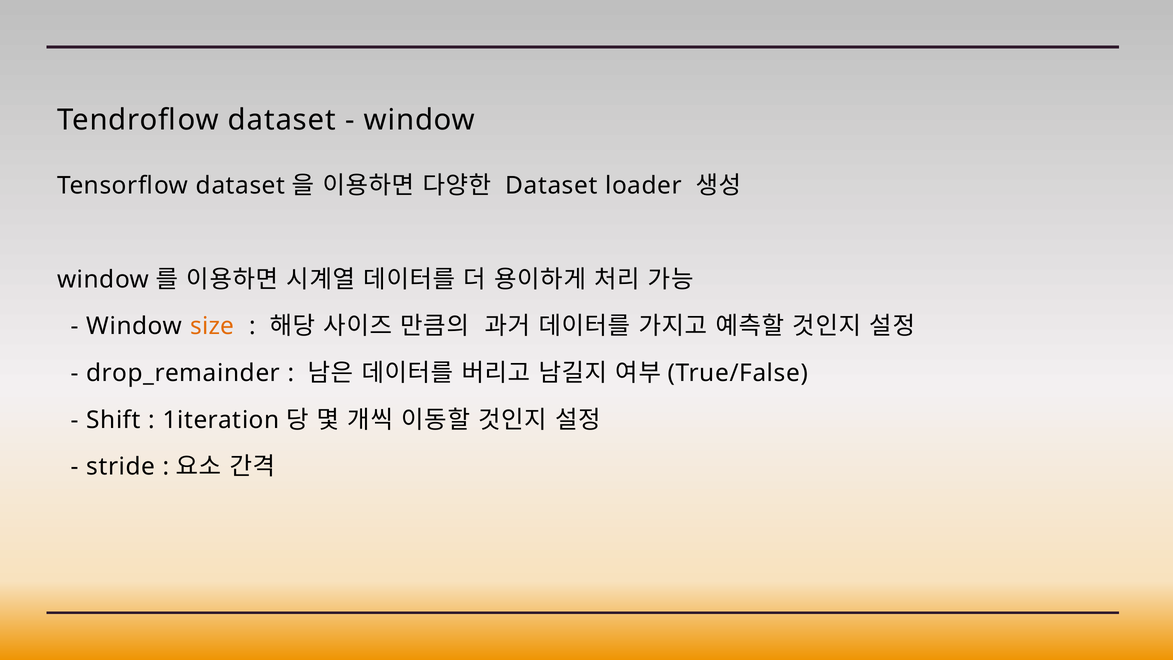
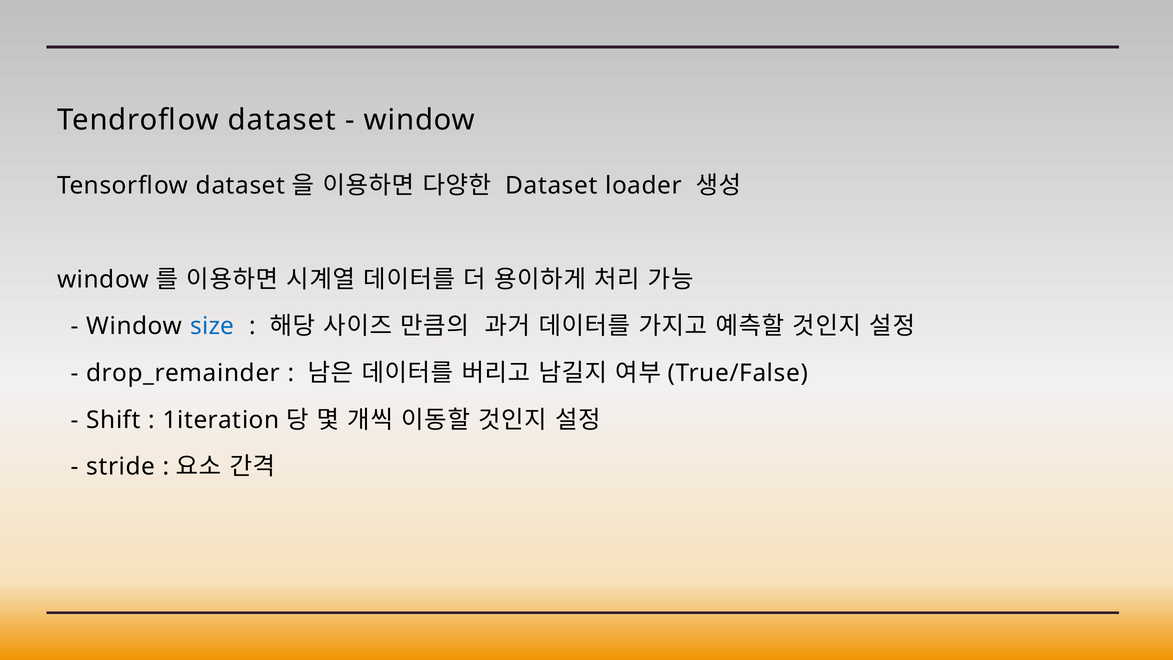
size colour: orange -> blue (212, 326)
